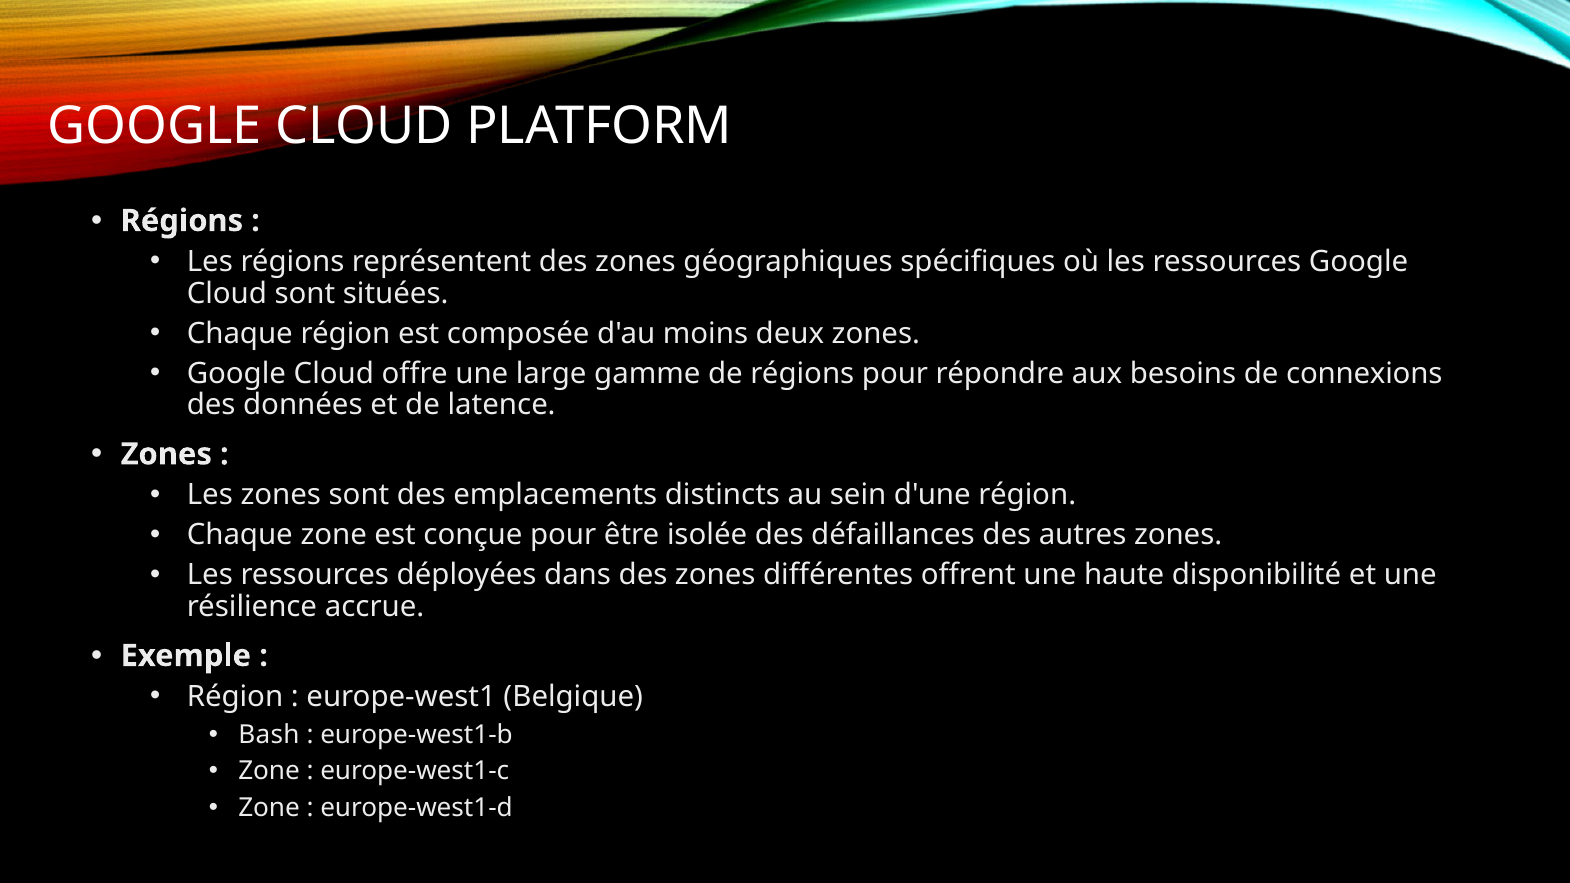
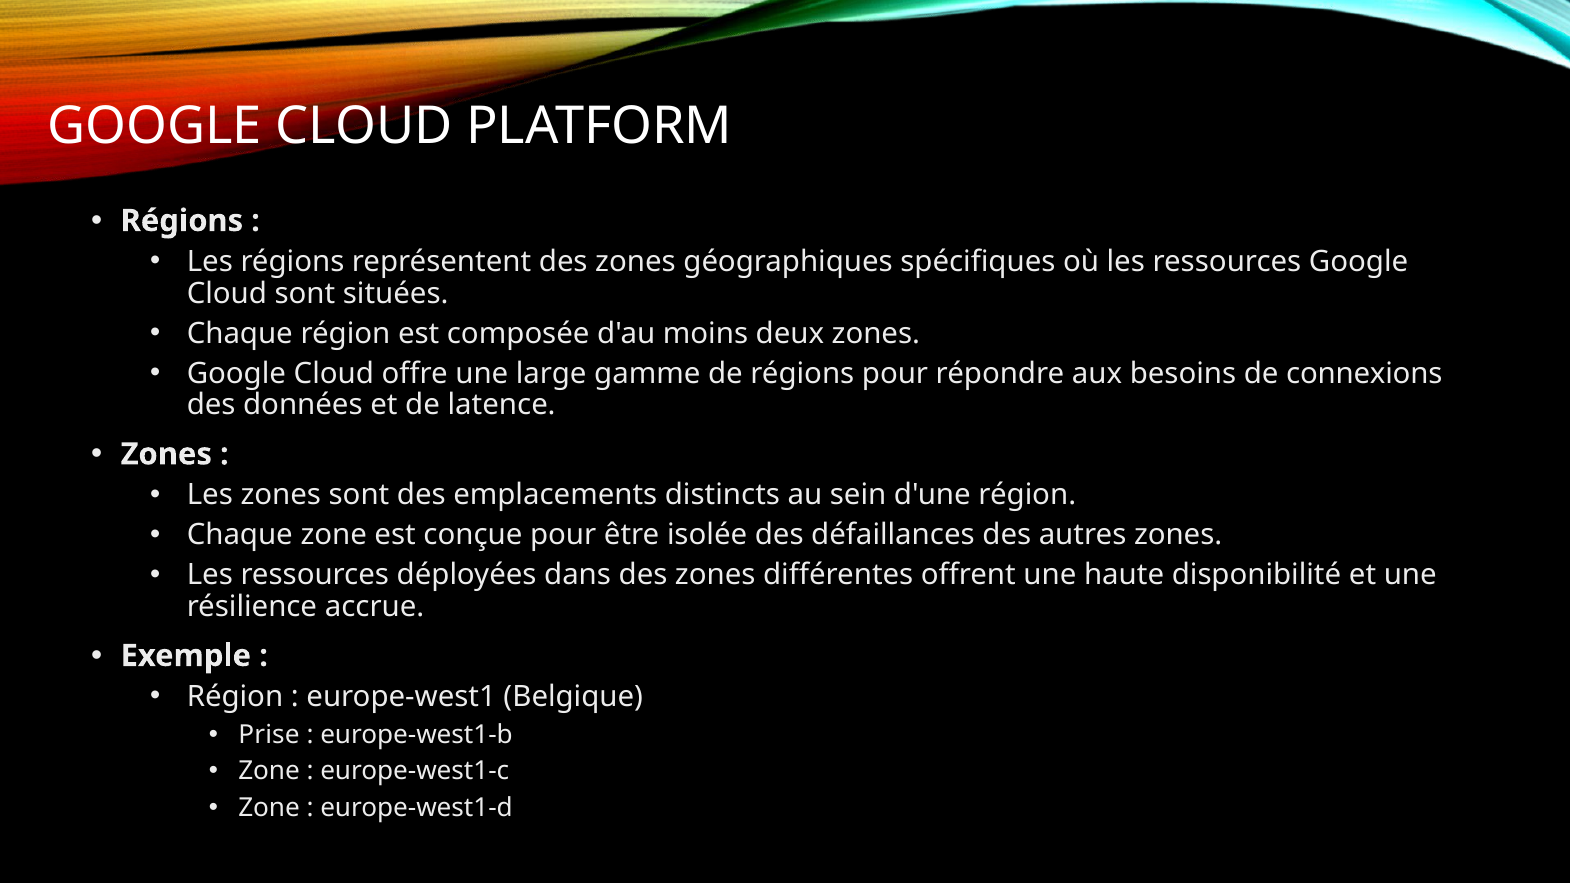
Bash: Bash -> Prise (269, 735)
